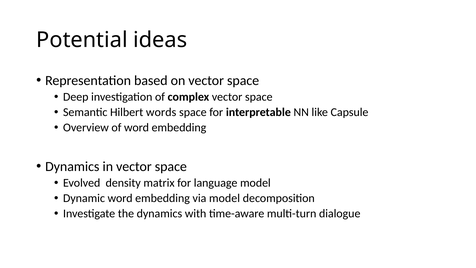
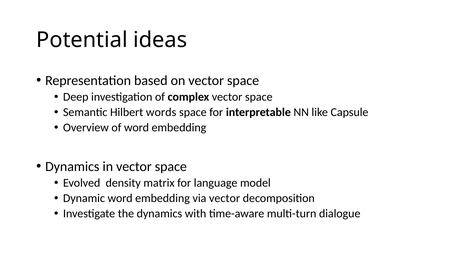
via model: model -> vector (225, 198)
